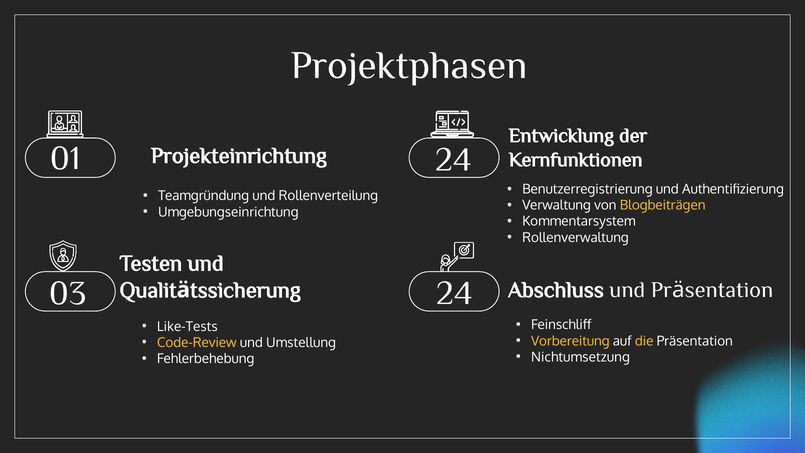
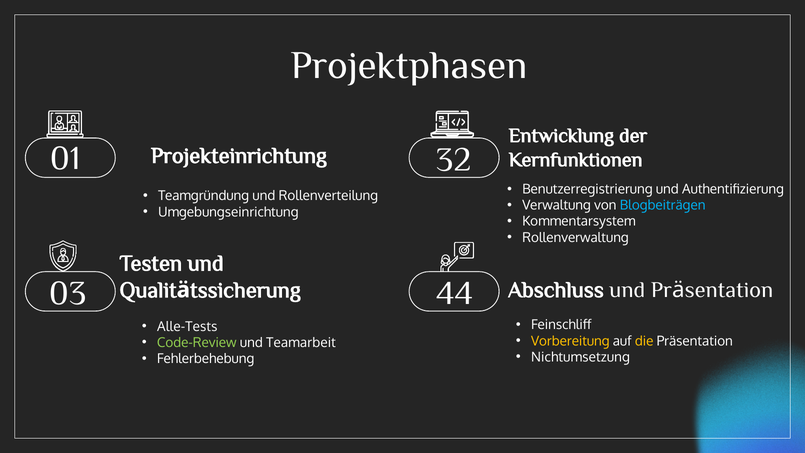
01 24: 24 -> 32 (454, 159)
Blogbeiträgen colour: yellow -> light blue (663, 205)
03 24: 24 -> 44 (454, 293)
Like-Tests: Like-Tests -> Alle-Tests (187, 327)
Code-Review colour: yellow -> light green (197, 343)
Umstellung: Umstellung -> Teamarbeit (301, 343)
